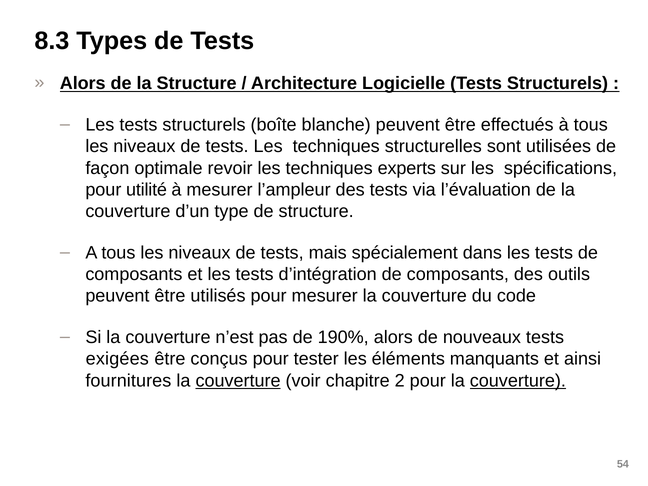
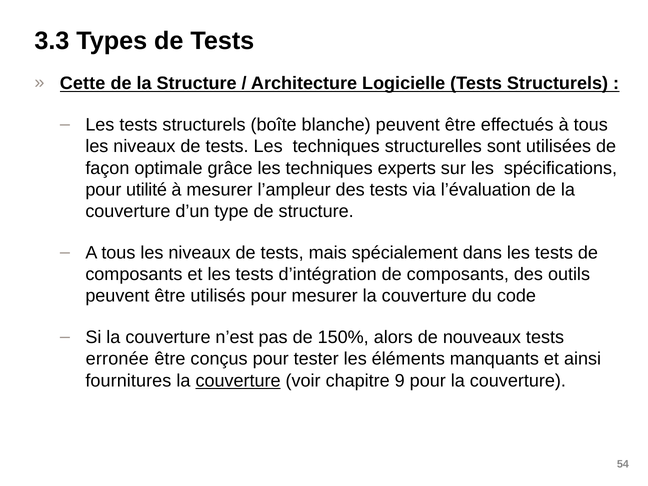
8.3: 8.3 -> 3.3 (52, 41)
Alors: Alors -> Cette (83, 84)
revoir: revoir -> grâce (230, 168)
190%: 190% -> 150% (343, 337)
exigées: exigées -> erronée (117, 359)
2: 2 -> 9 (400, 381)
couverture underline: present -> none (518, 381)
